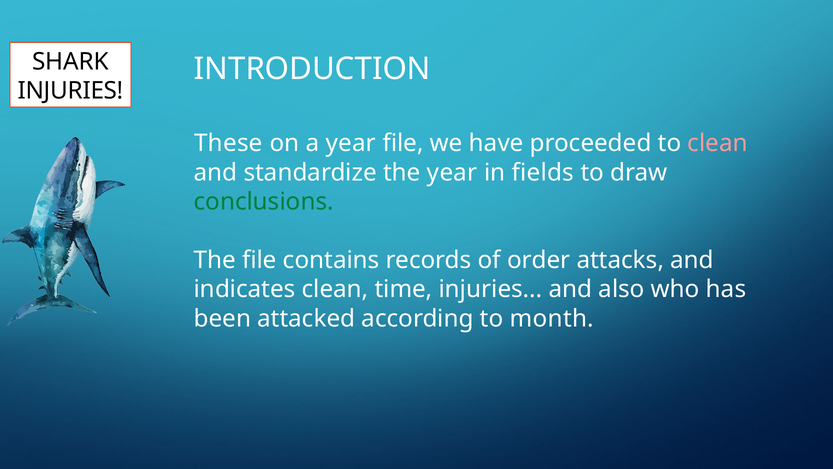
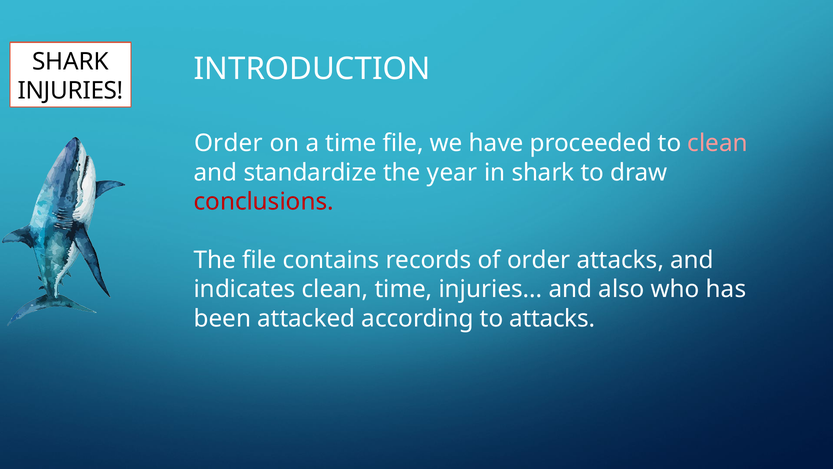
These: These -> Order (228, 143)
a year: year -> time (351, 143)
in fields: fields -> shark (543, 172)
conclusions colour: green -> red (264, 202)
to month: month -> attacks (552, 318)
